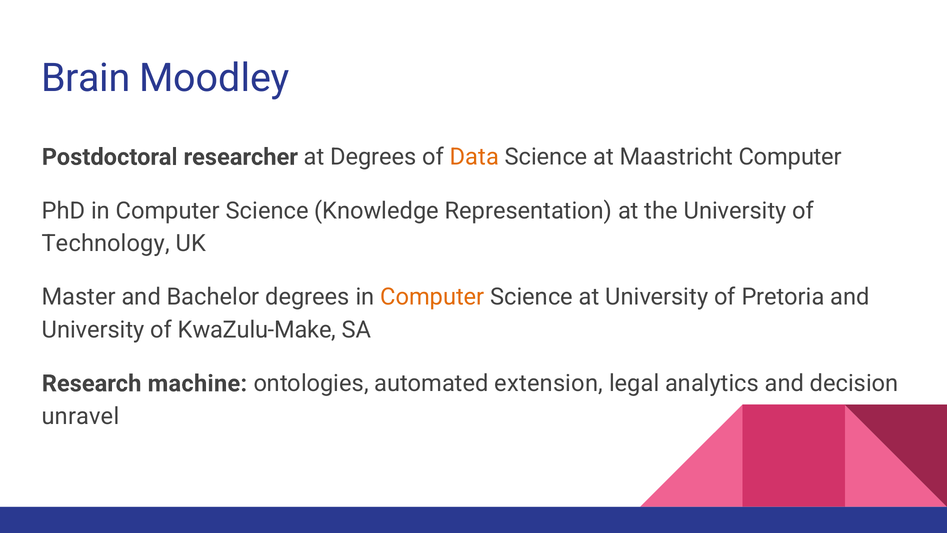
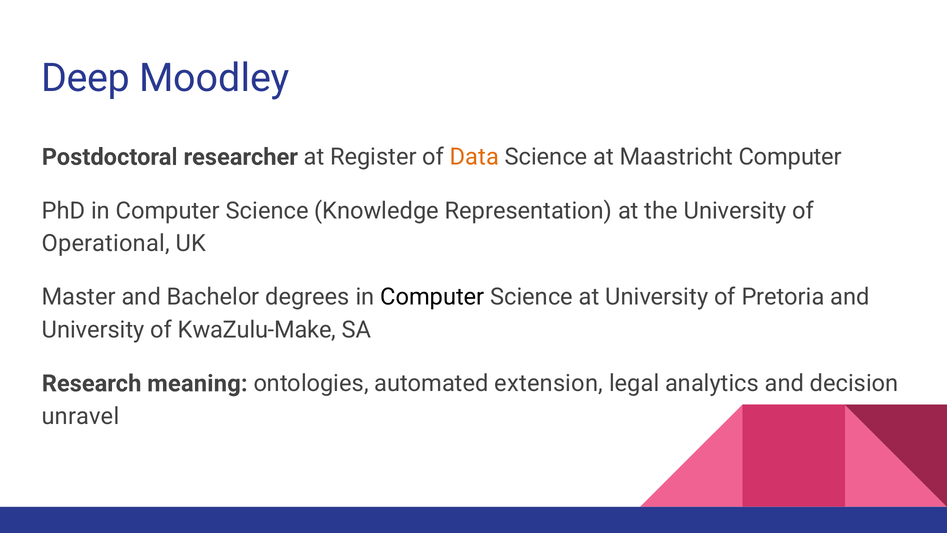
Brain: Brain -> Deep (86, 78)
at Degrees: Degrees -> Register (373, 157)
Technology: Technology -> Operational (106, 243)
Computer colour: orange -> black (432, 297)
machine: machine -> meaning (197, 383)
